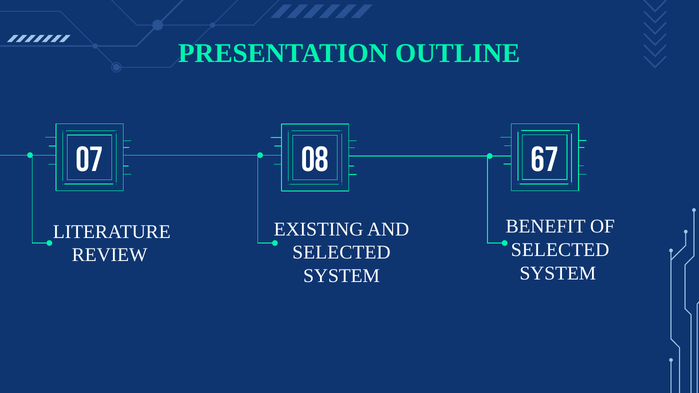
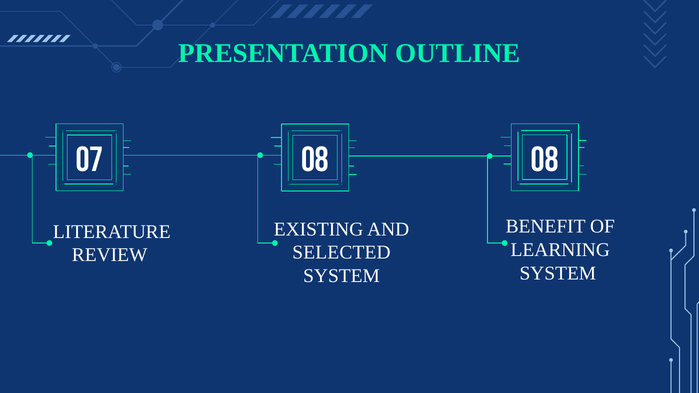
08 67: 67 -> 08 (545, 160)
SELECTED: SELECTED -> LEARNING (560, 250)
